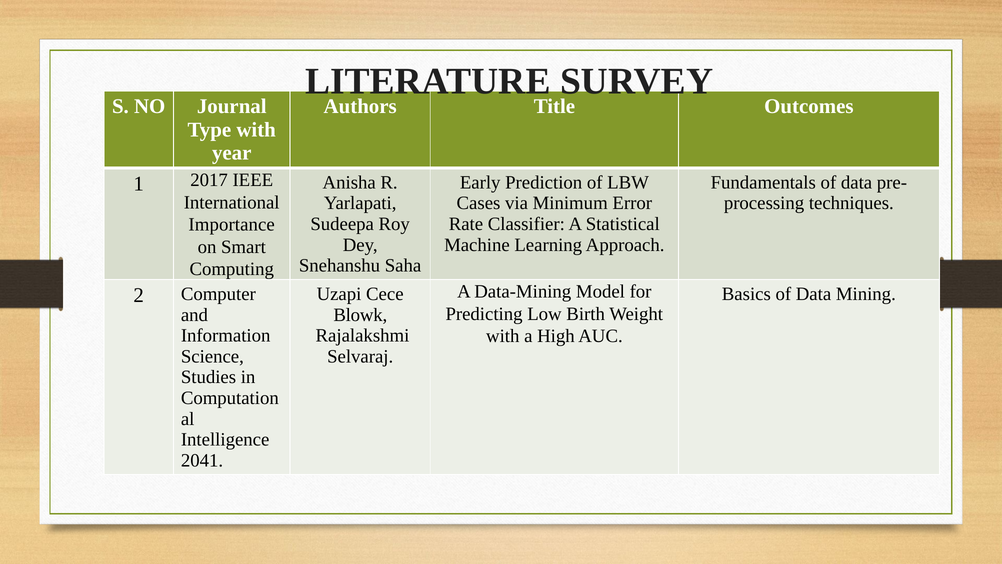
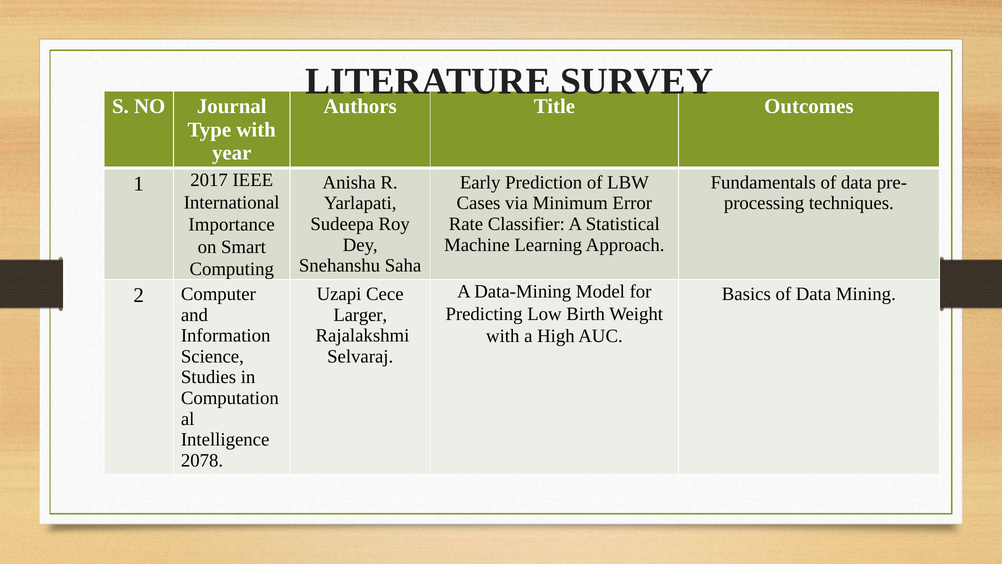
Blowk: Blowk -> Larger (360, 315)
2041: 2041 -> 2078 (202, 460)
